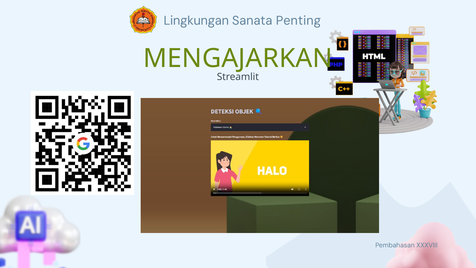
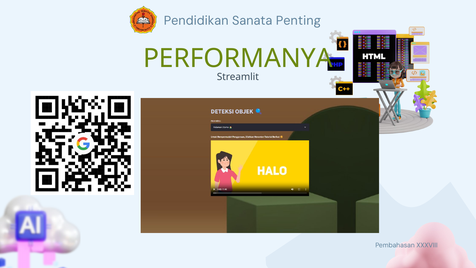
Lingkungan: Lingkungan -> Pendidikan (196, 21)
MENGAJARKAN: MENGAJARKAN -> PERFORMANYA (238, 58)
